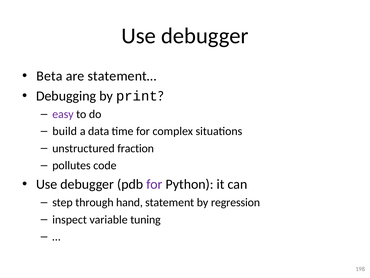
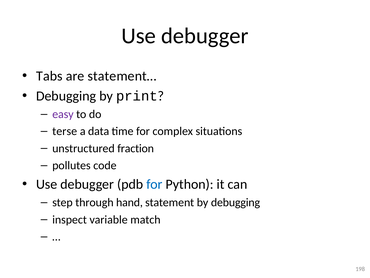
Beta: Beta -> Tabs (49, 76)
build: build -> terse (65, 131)
for colour: purple -> blue (154, 184)
by regression: regression -> debugging (236, 202)
tuning: tuning -> match (145, 219)
